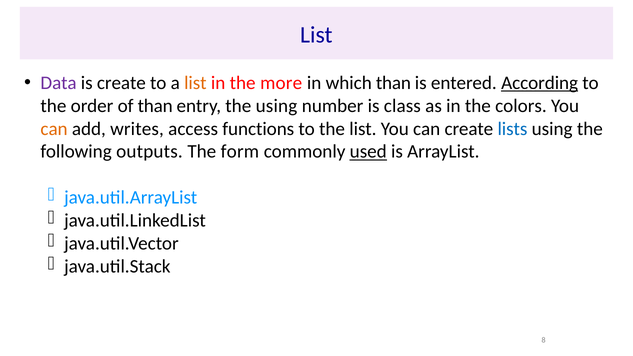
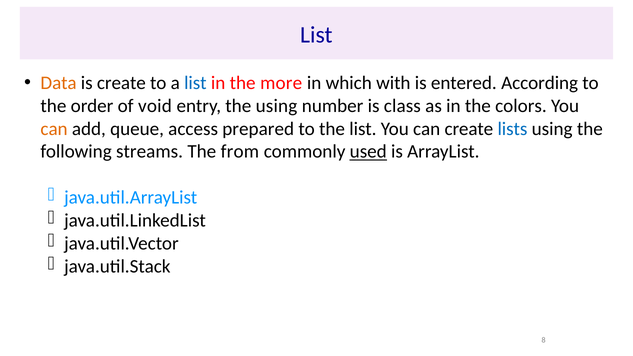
Data colour: purple -> orange (59, 83)
list colour: orange -> blue (195, 83)
which than: than -> with (393, 83)
According underline: present -> none (540, 83)
of than: than -> void (155, 106)
writes: writes -> queue (137, 129)
functions: functions -> prepared (258, 129)
outputs: outputs -> streams (150, 152)
form: form -> from (240, 152)
